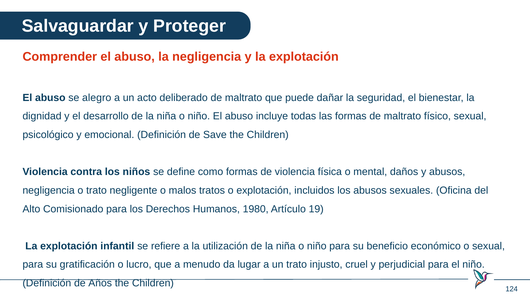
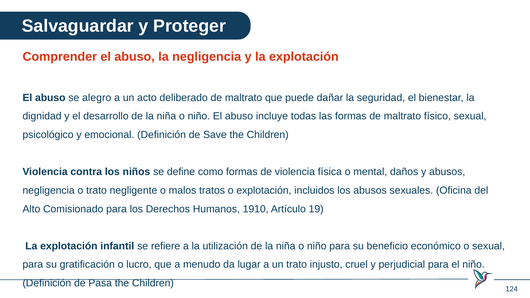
1980: 1980 -> 1910 (256, 209)
Años: Años -> Pasa (100, 283)
